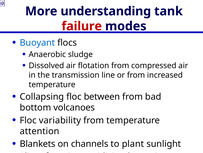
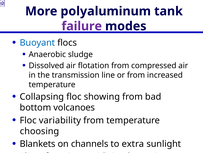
understanding: understanding -> polyaluminum (106, 11)
failure colour: red -> purple (82, 26)
between: between -> showing (102, 96)
attention: attention -> choosing (40, 131)
plant: plant -> extra (133, 143)
